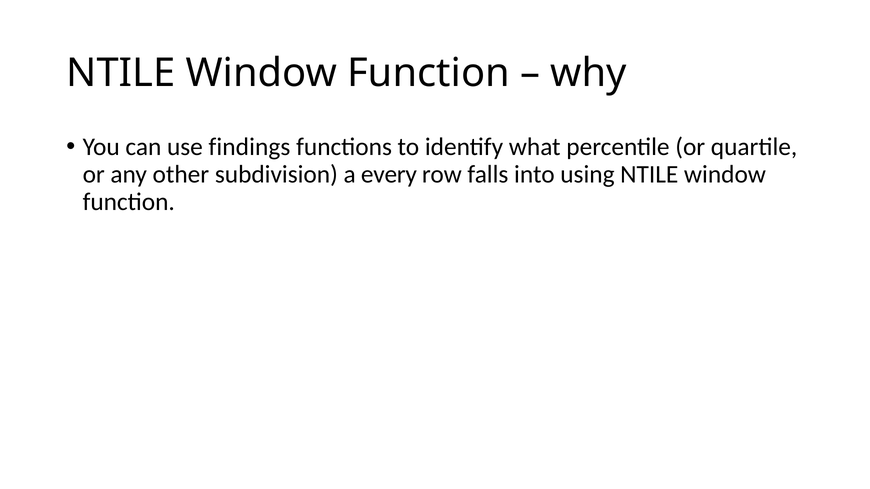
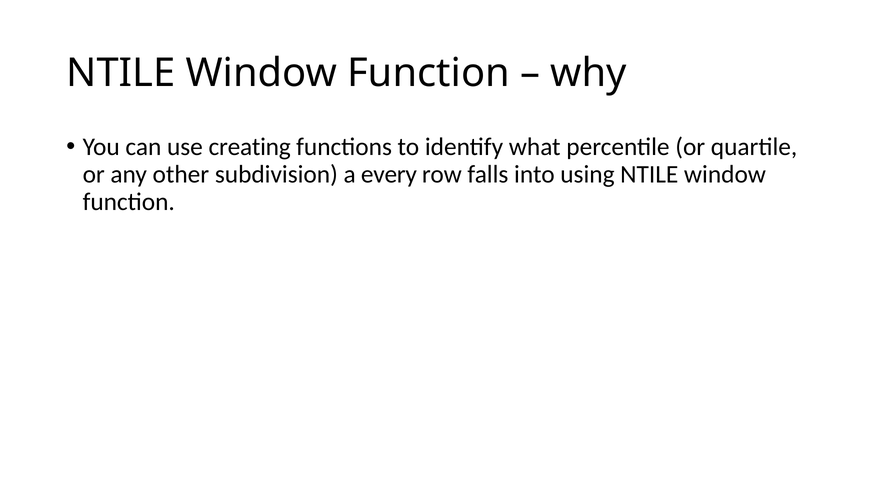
findings: findings -> creating (250, 147)
